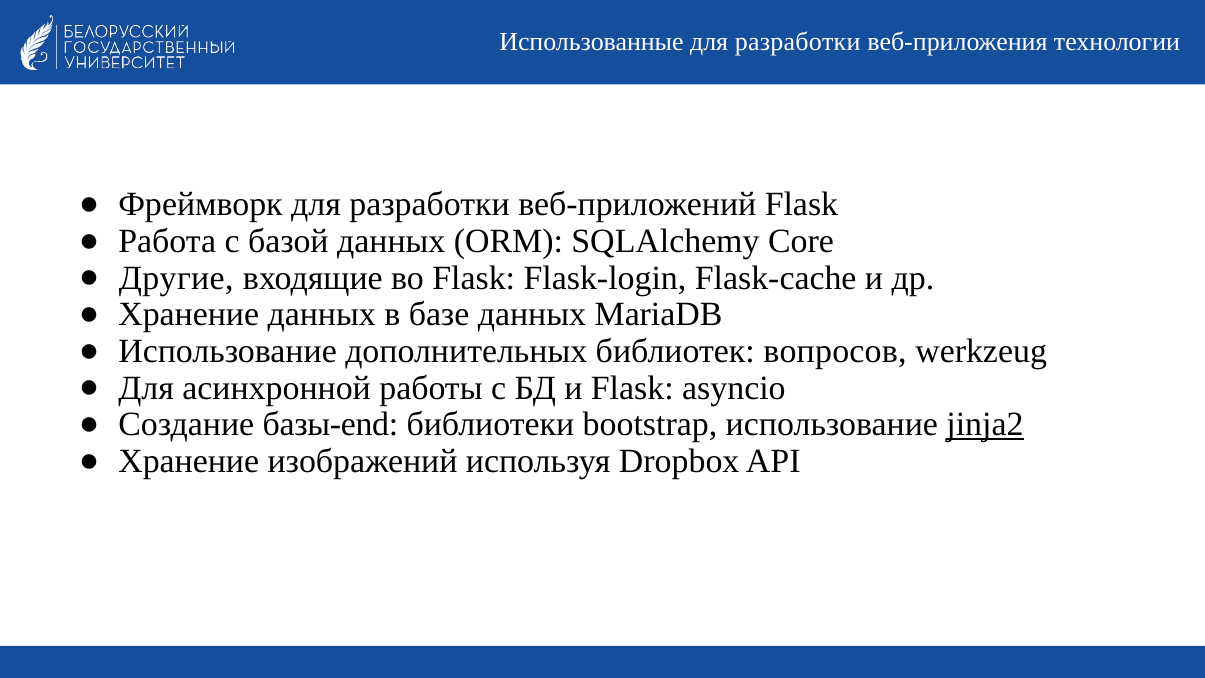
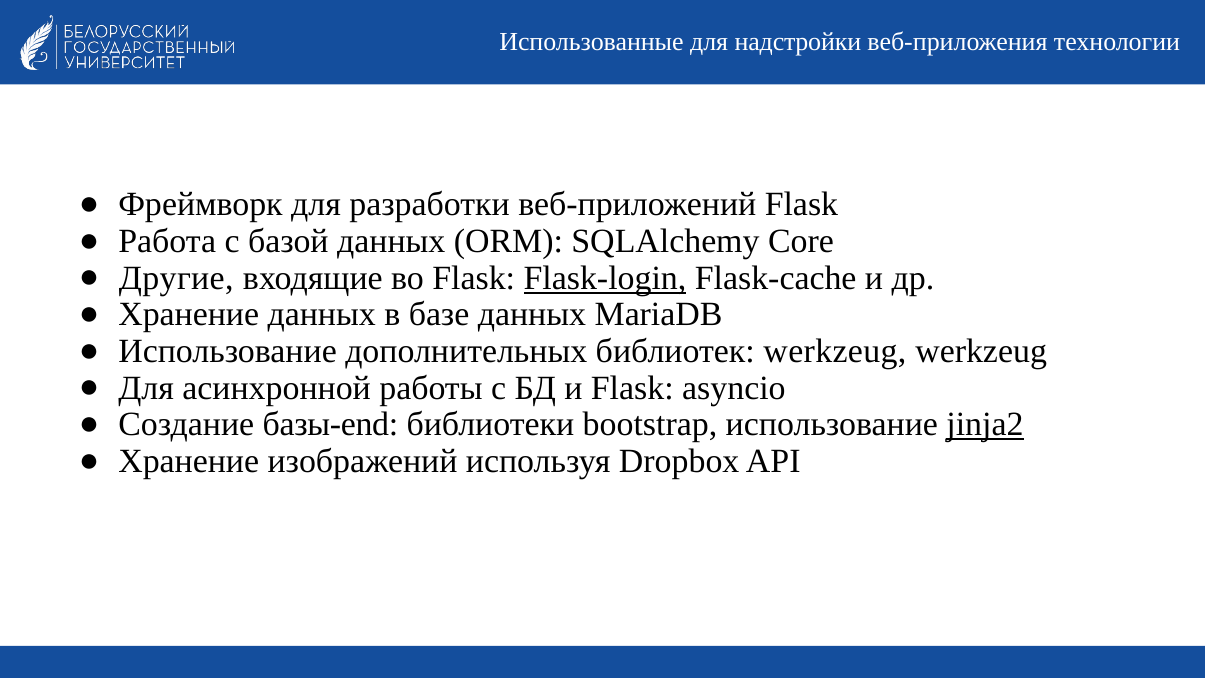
Использованные для разработки: разработки -> надстройки (798, 42)
Flask-login underline: none -> present (605, 278)
библиотек вопросов: вопросов -> werkzeug (835, 351)
